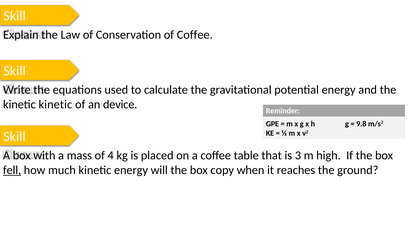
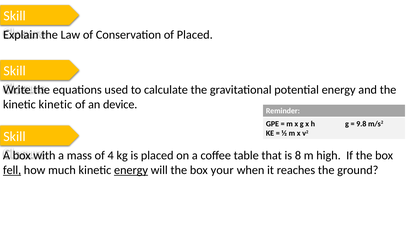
of Coffee: Coffee -> Placed (195, 35)
3: 3 -> 8 (298, 155)
energy underline: none -> present (131, 170)
copy: copy -> your (222, 170)
